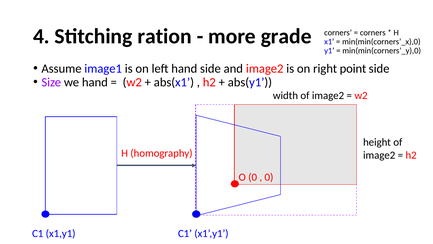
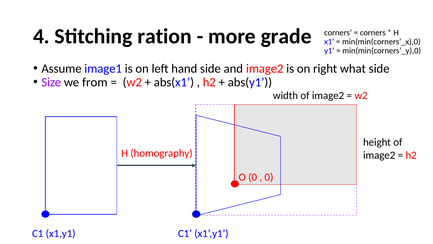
point: point -> what (353, 68)
we hand: hand -> from (95, 82)
